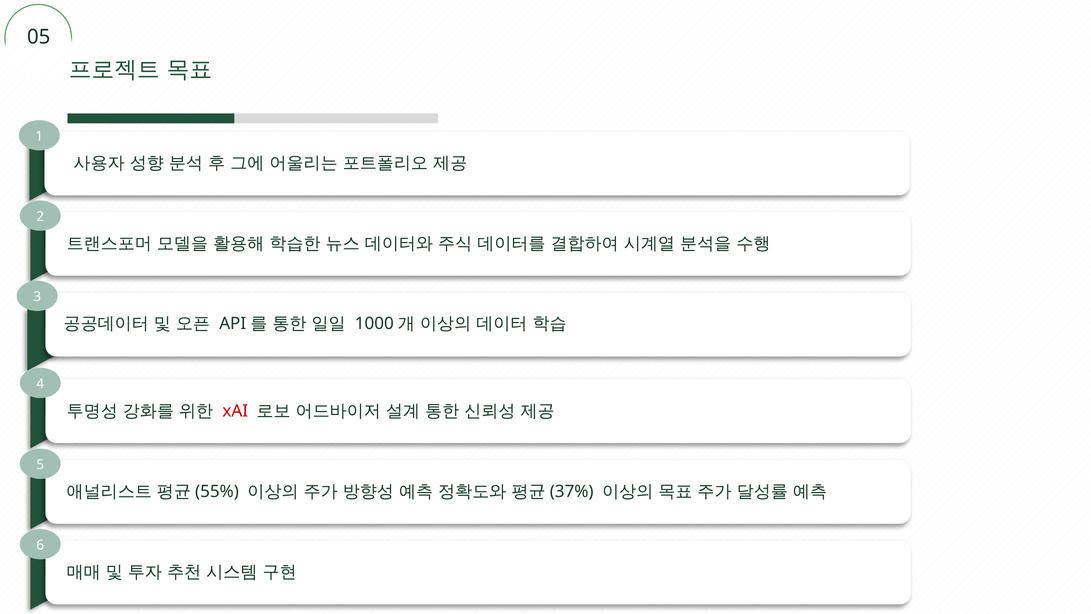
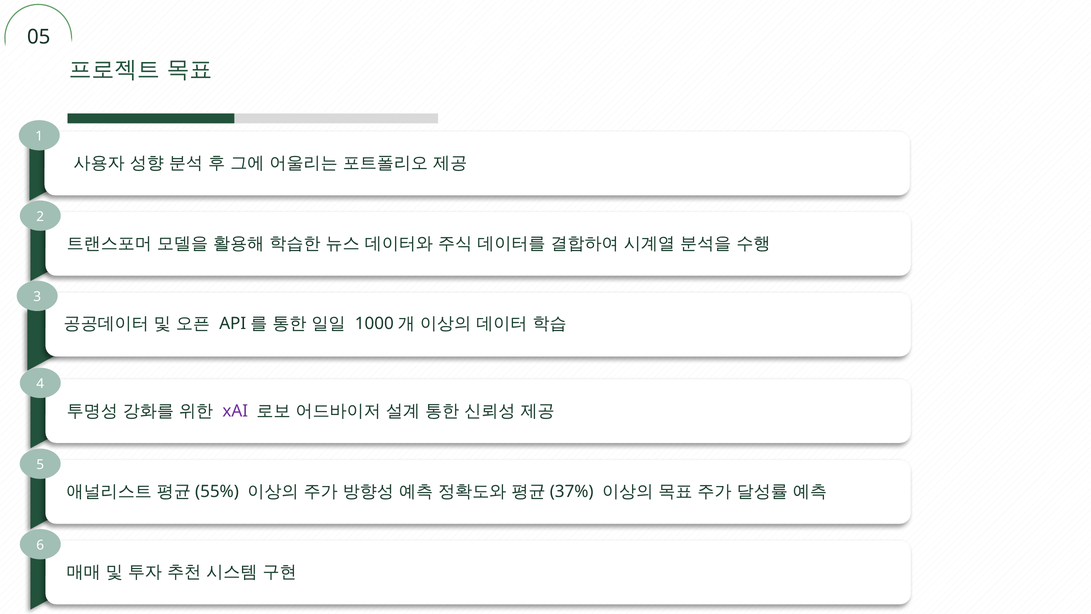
xAI colour: red -> purple (235, 411)
